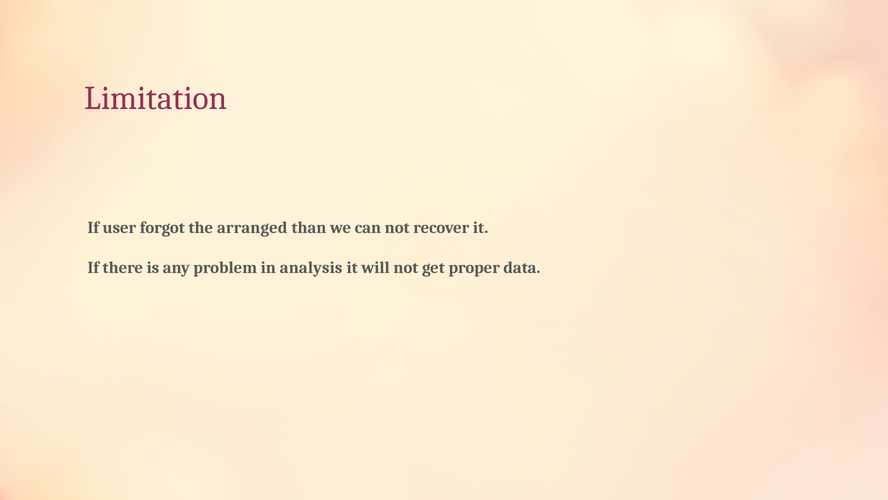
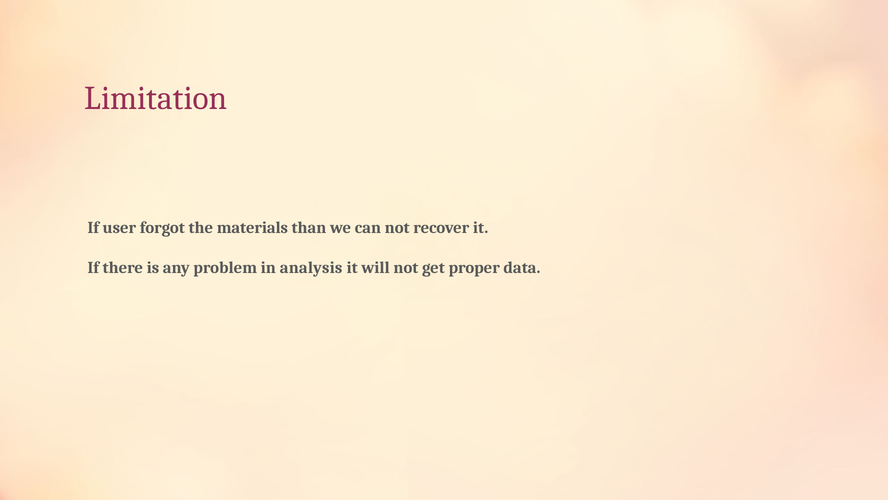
arranged: arranged -> materials (252, 227)
